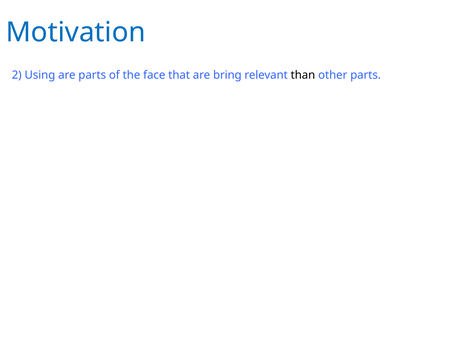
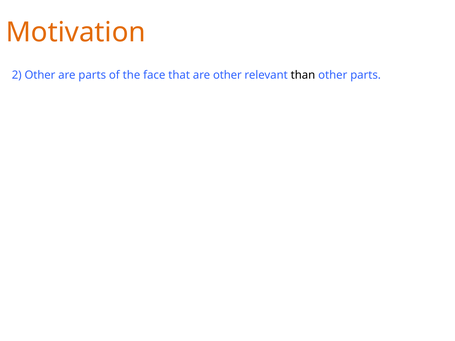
Motivation colour: blue -> orange (76, 32)
2 Using: Using -> Other (40, 75)
are bring: bring -> other (227, 75)
